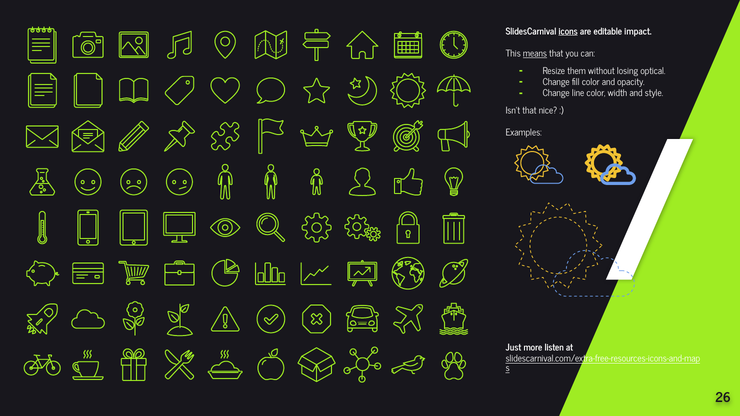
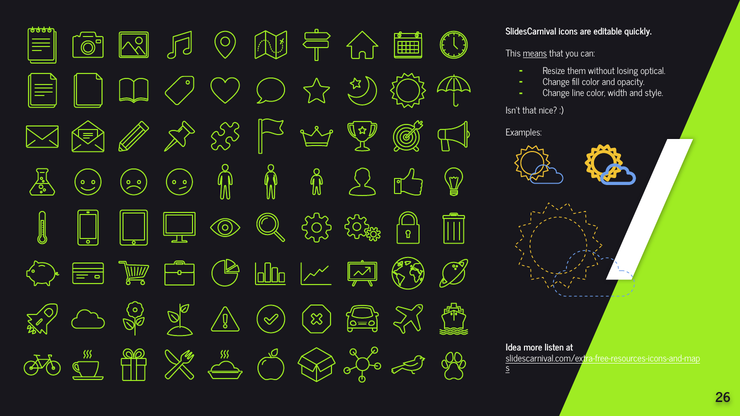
icons underline: present -> none (568, 31)
impact: impact -> quickly (638, 31)
Just: Just -> Idea (513, 348)
